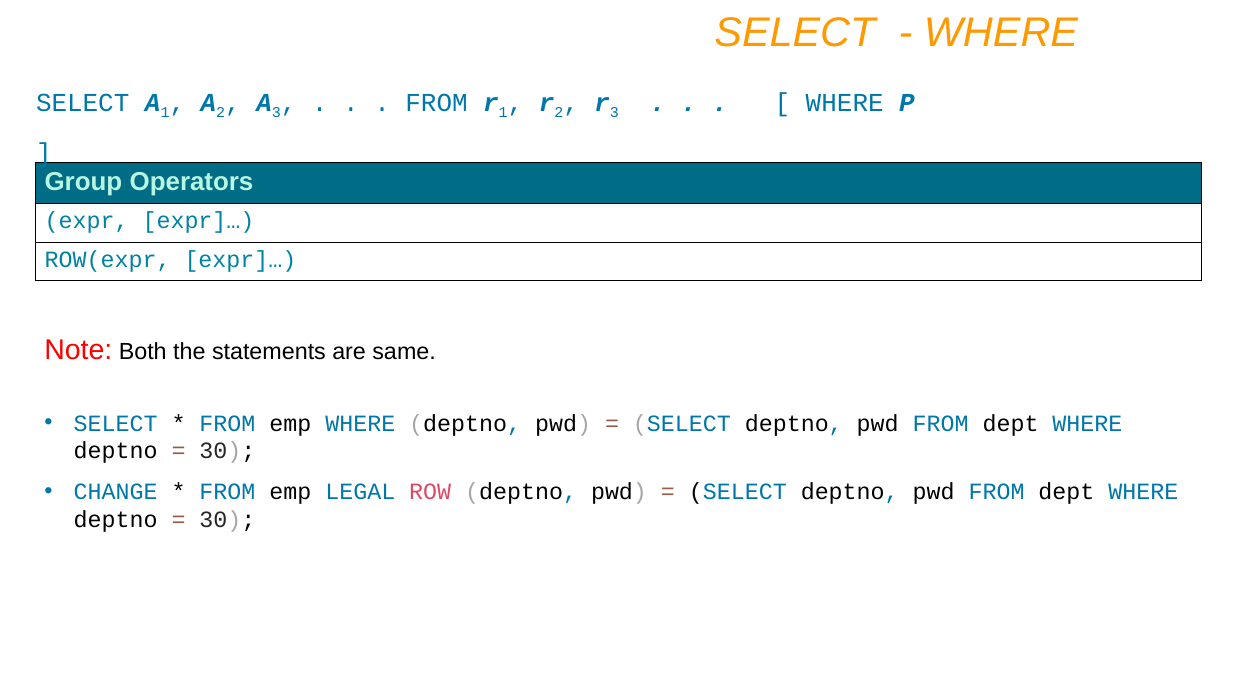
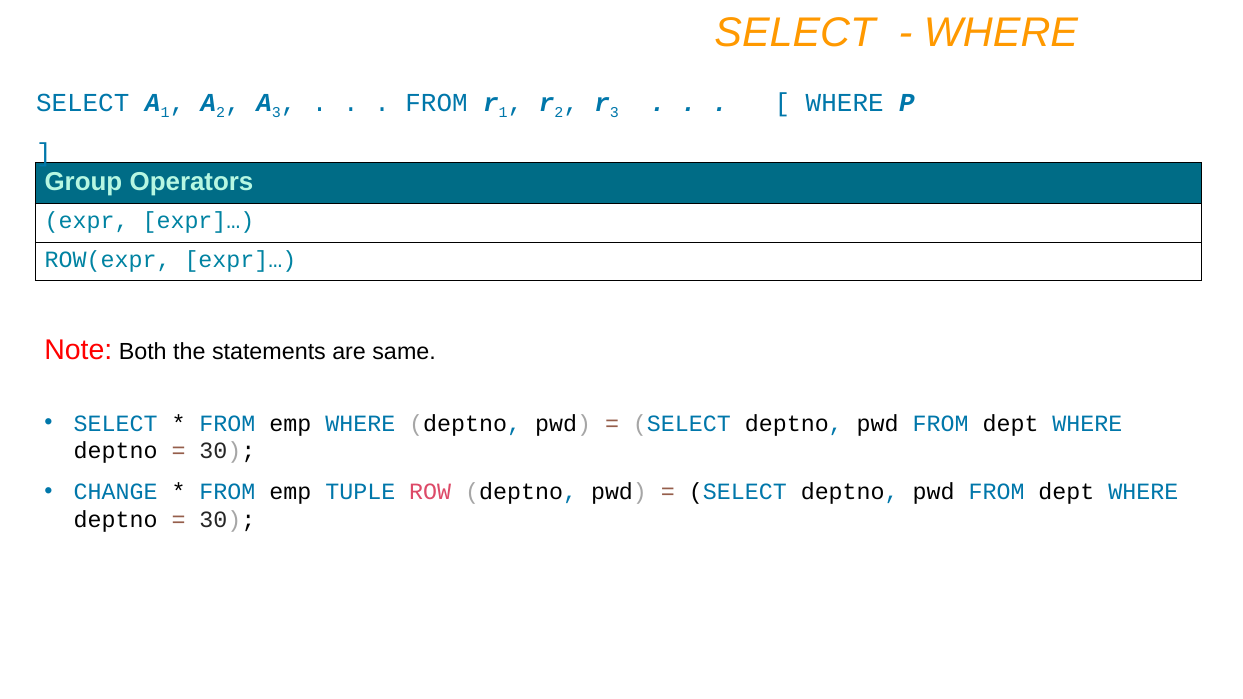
LEGAL: LEGAL -> TUPLE (360, 492)
